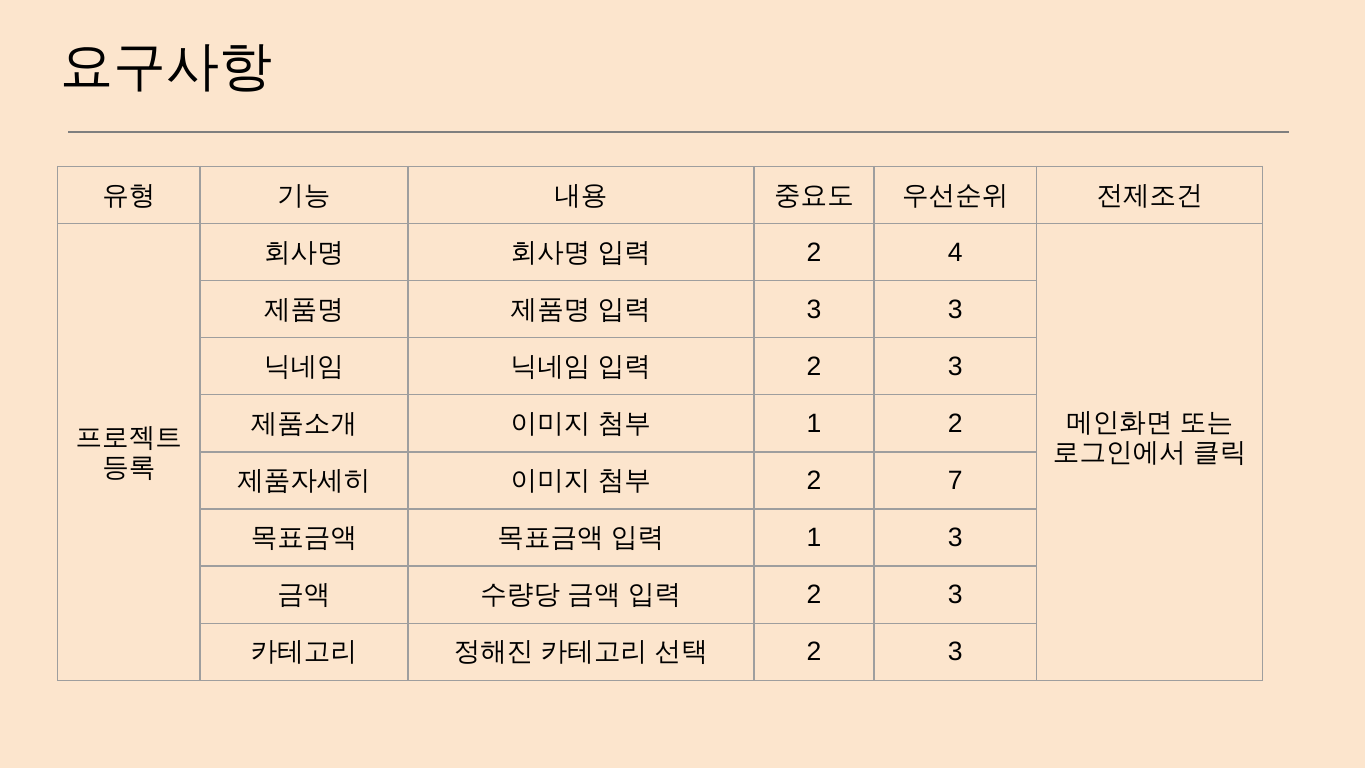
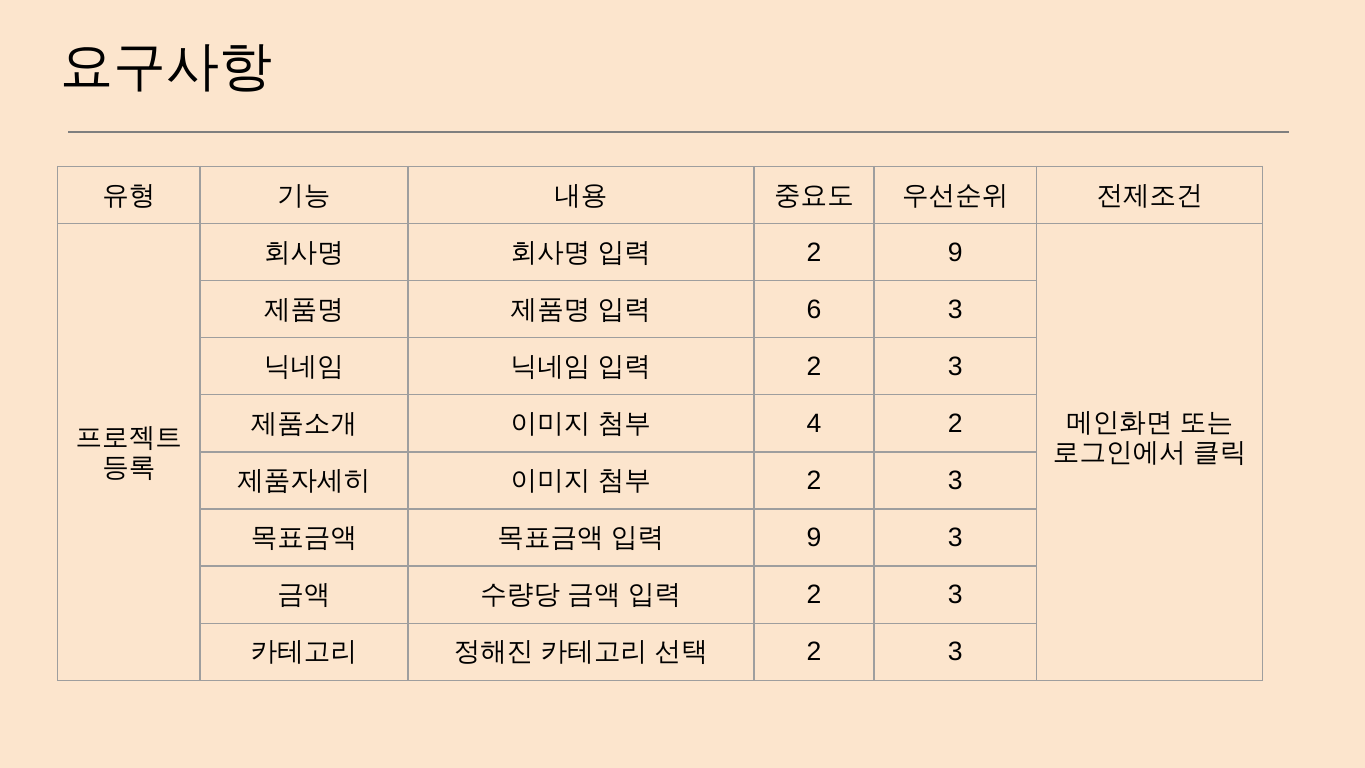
2 4: 4 -> 9 (955, 253)
3: 3 -> 6 (814, 310)
1: 1 -> 4 (814, 424)
7: 7 -> 3 (955, 481)
1: 1 -> 9 (814, 538)
